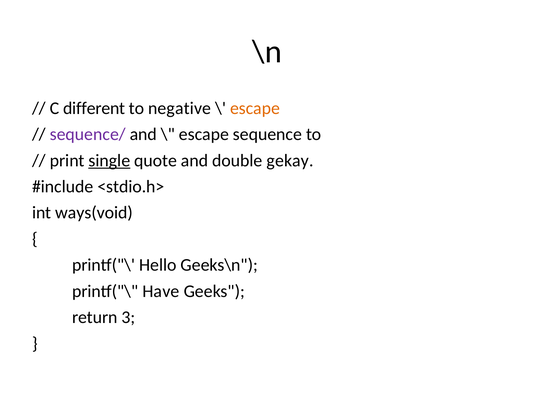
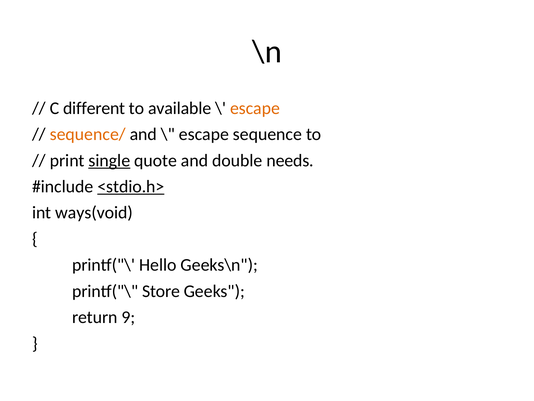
negative: negative -> available (180, 108)
sequence/ colour: purple -> orange (88, 134)
gekay: gekay -> needs (290, 160)
<stdio.h> underline: none -> present (131, 186)
Have: Have -> Store (161, 291)
3: 3 -> 9 (129, 317)
